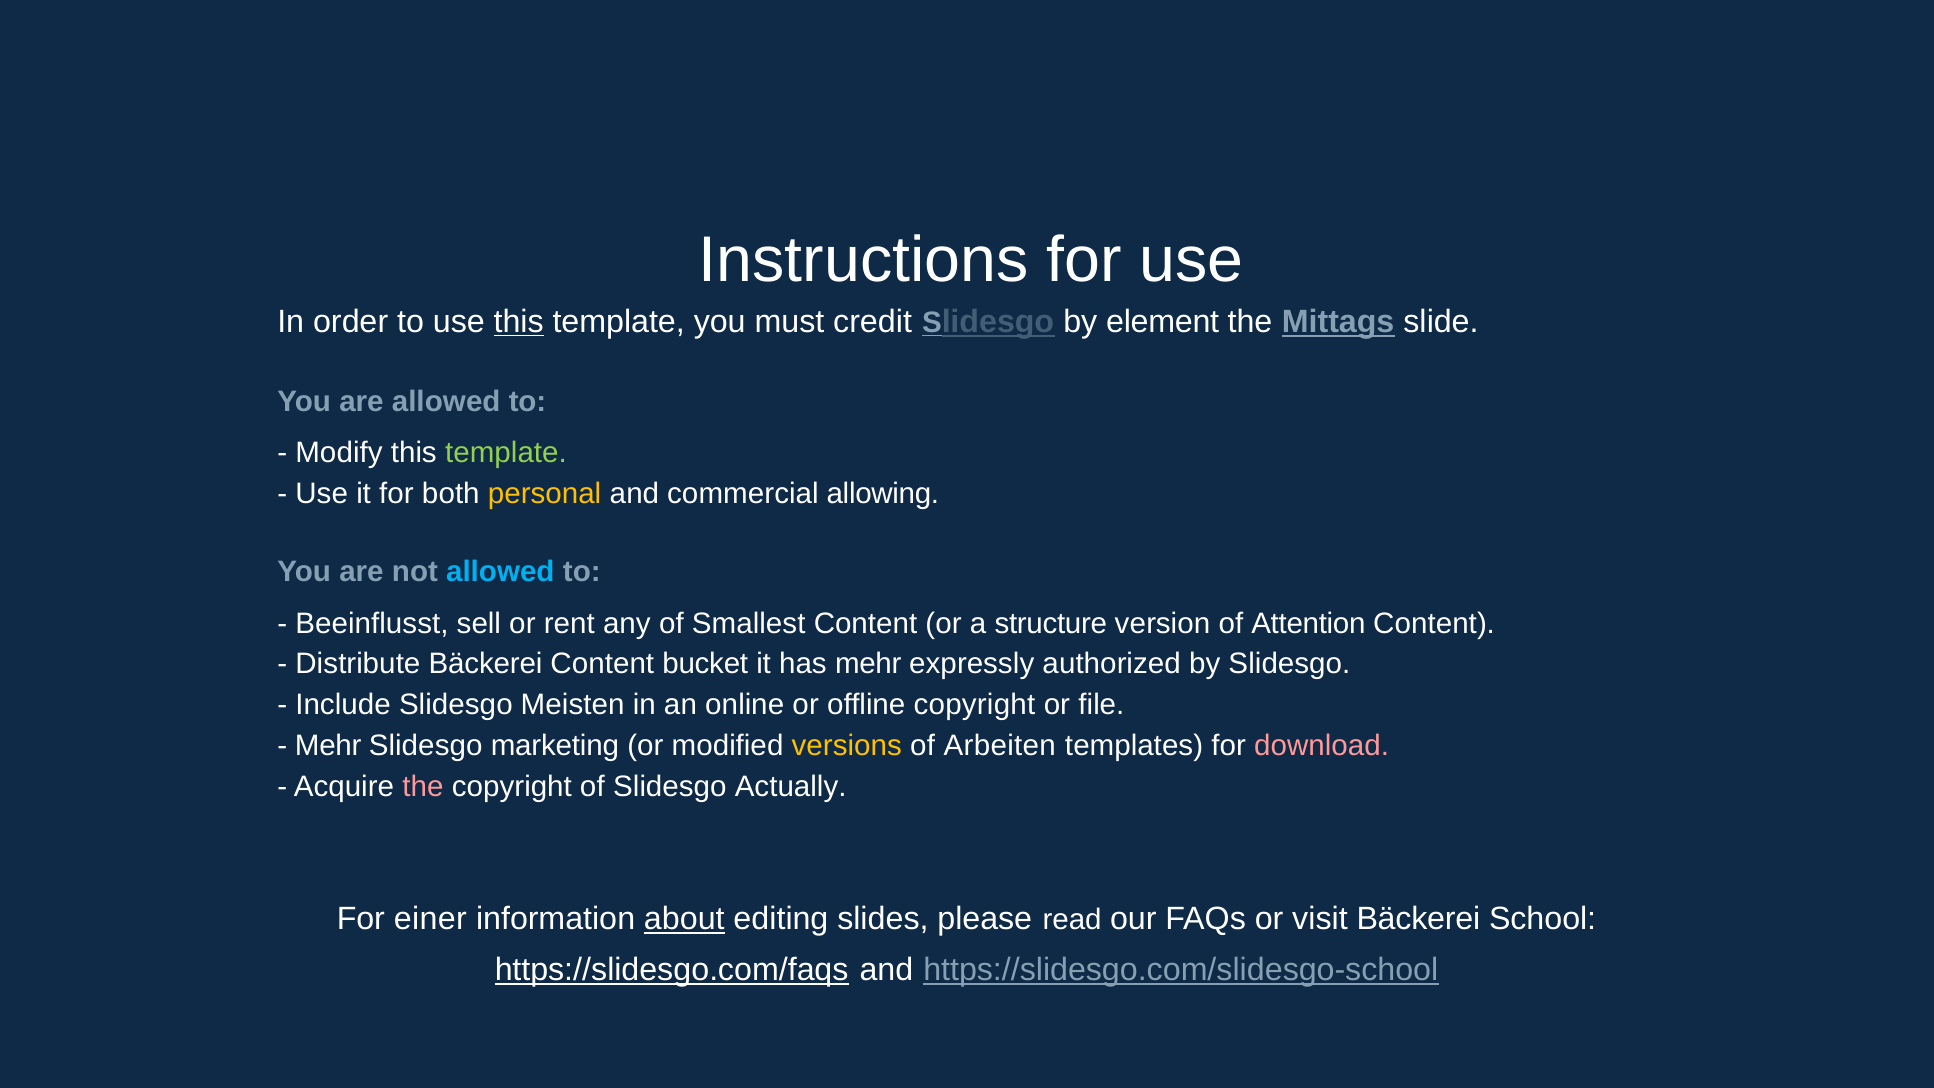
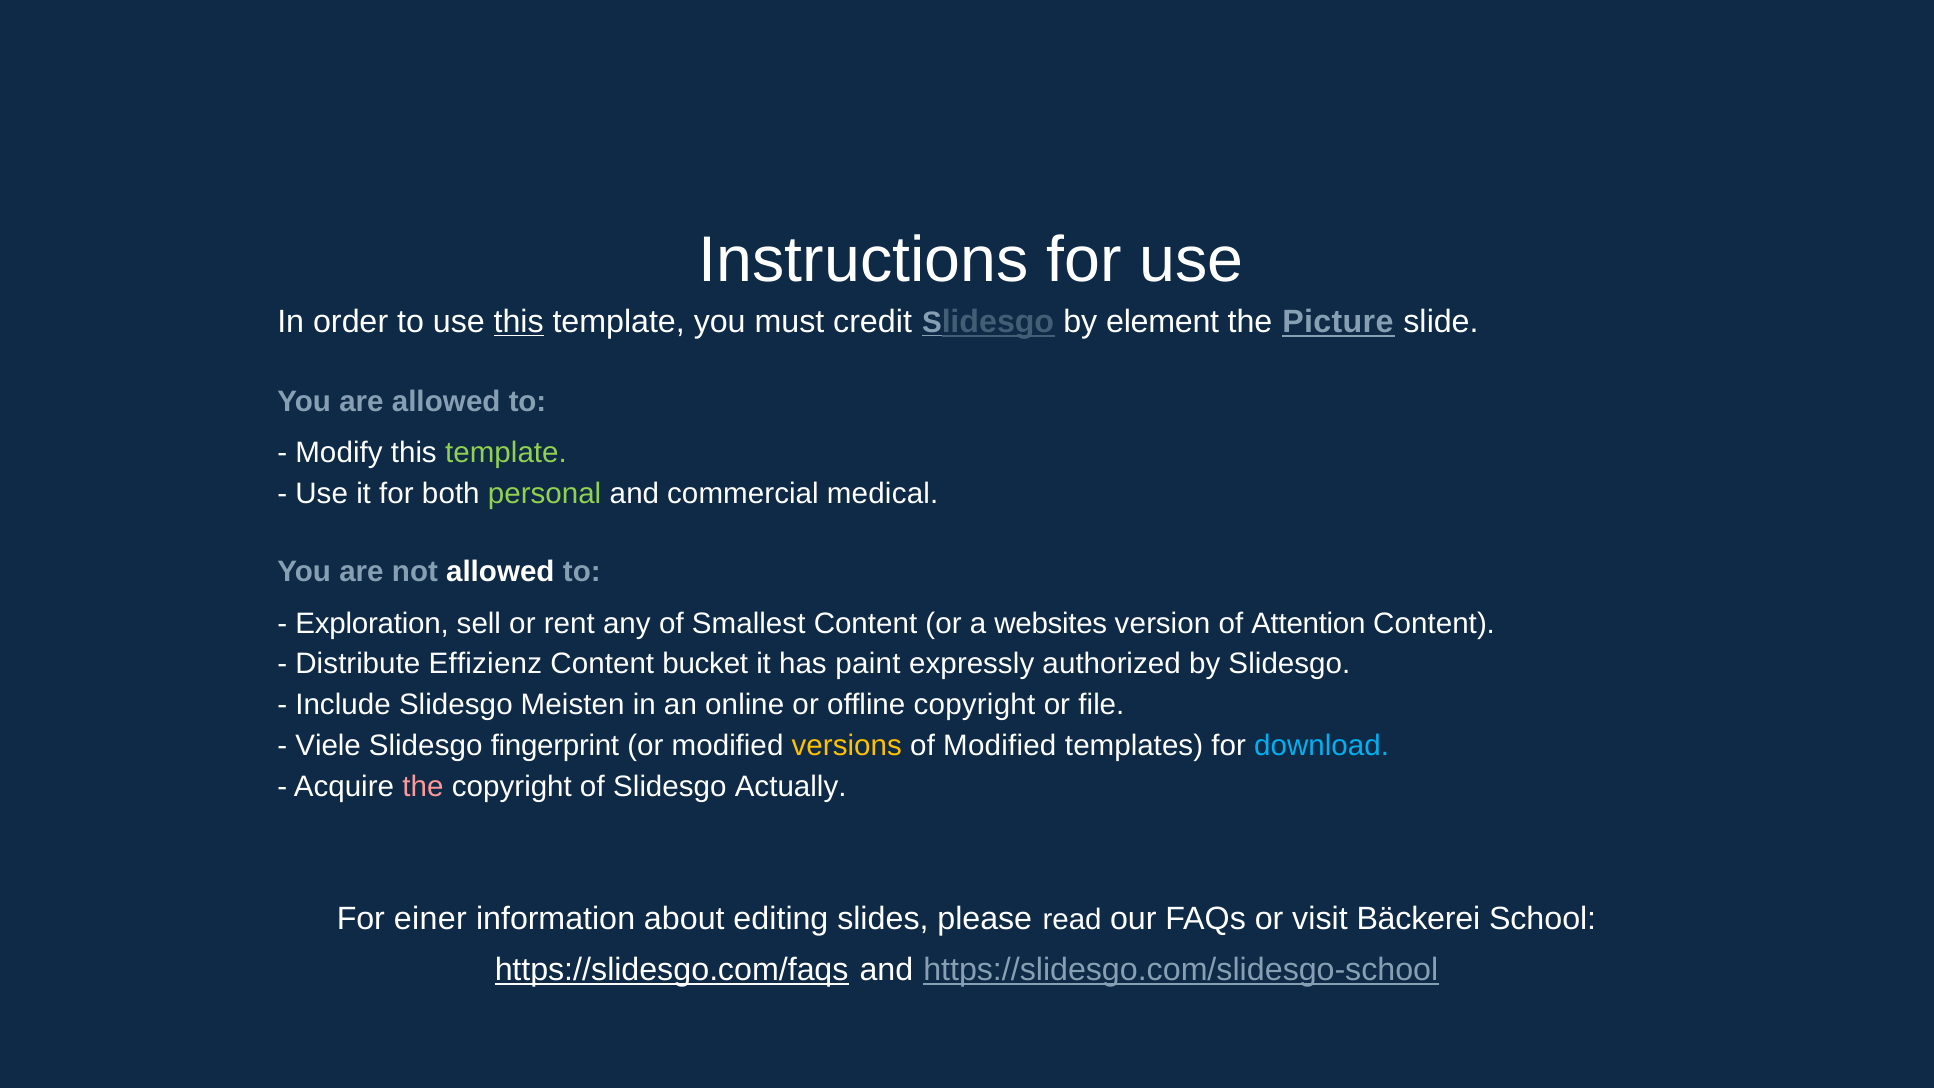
Mittags: Mittags -> Picture (1338, 322)
personal colour: yellow -> light green (545, 494)
allowing: allowing -> medical (883, 494)
allowed colour: light blue -> white (500, 572)
Beeinflusst: Beeinflusst -> Exploration (372, 623)
structure: structure -> websites (1051, 623)
Distribute Bäckerei: Bäckerei -> Effizienz (485, 664)
has mehr: mehr -> paint (868, 664)
Mehr: Mehr -> Viele (328, 746)
marketing: marketing -> fingerprint (555, 746)
of Arbeiten: Arbeiten -> Modified (1000, 746)
download colour: pink -> light blue (1322, 746)
about underline: present -> none (684, 919)
